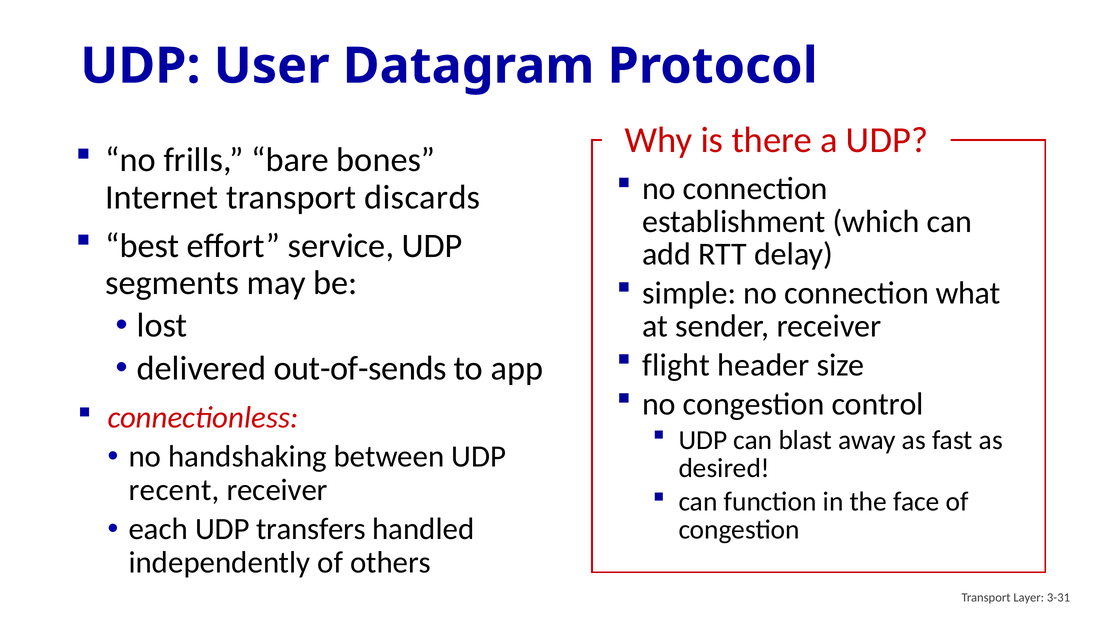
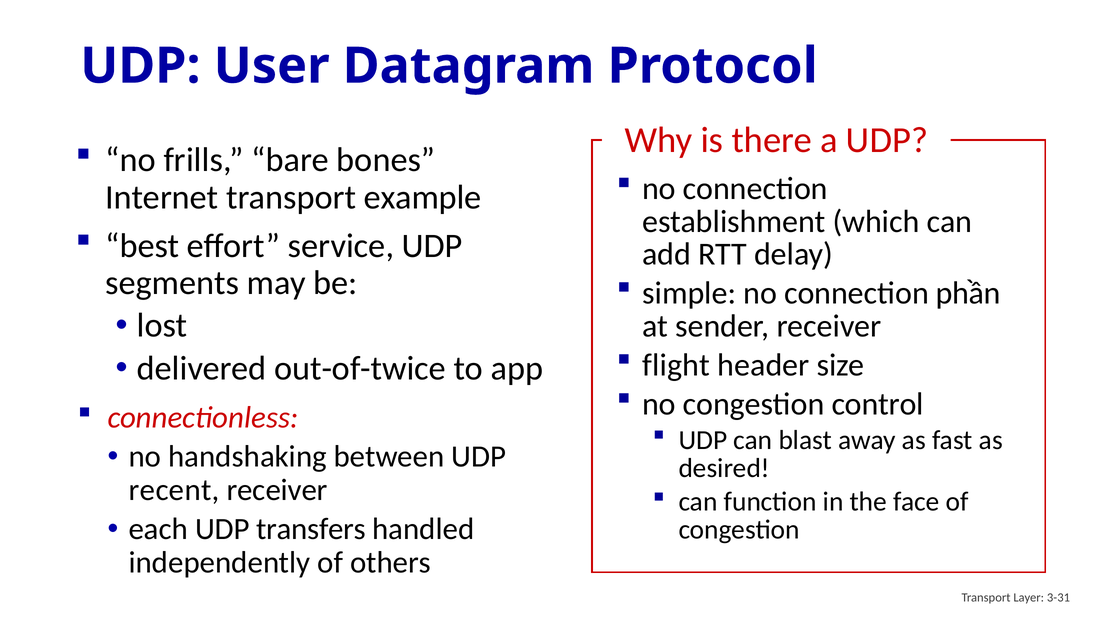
discards: discards -> example (423, 197)
what: what -> phần (968, 293)
out-of-sends: out-of-sends -> out-of-twice (360, 369)
